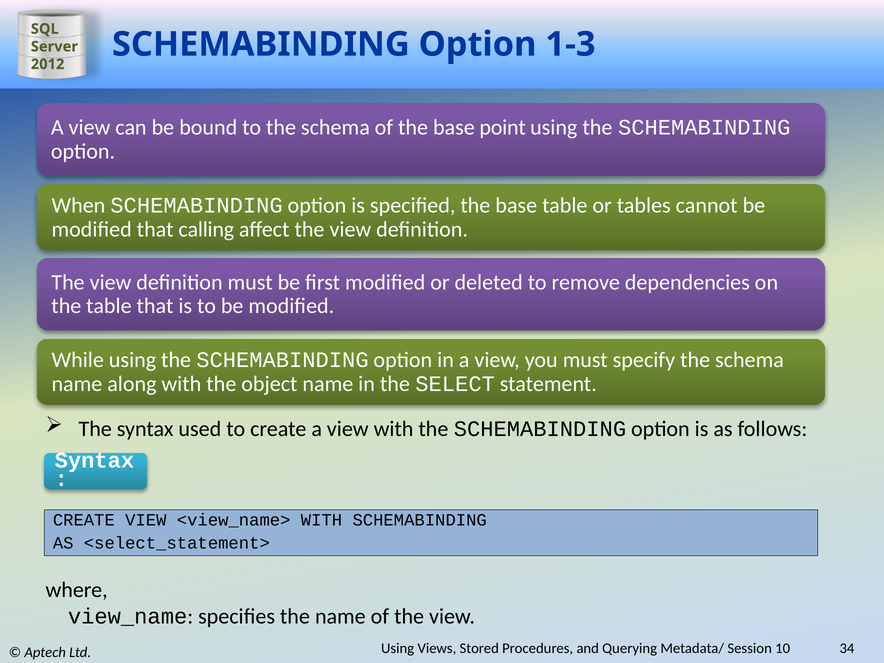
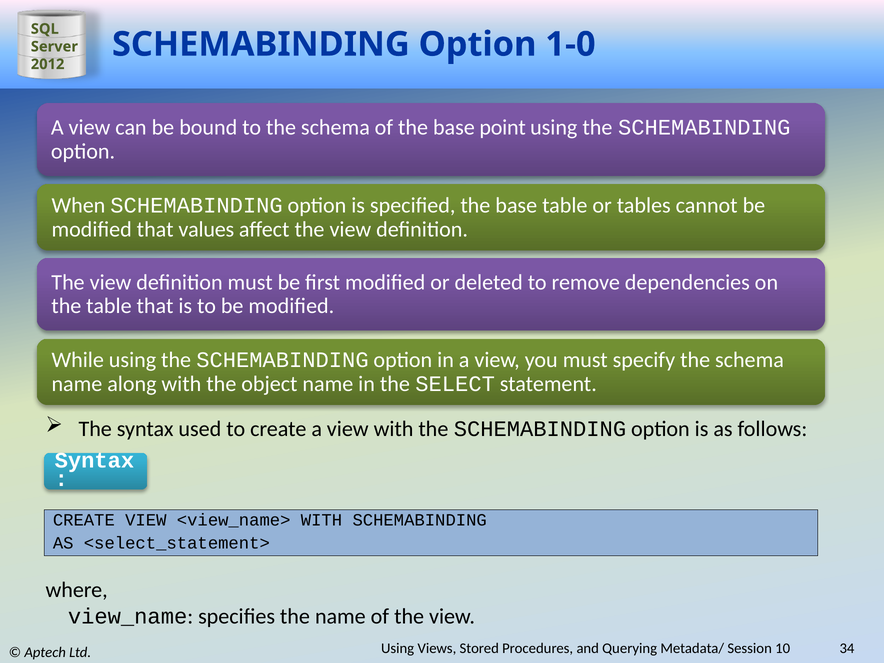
1-3: 1-3 -> 1-0 (570, 44)
calling: calling -> values (206, 229)
